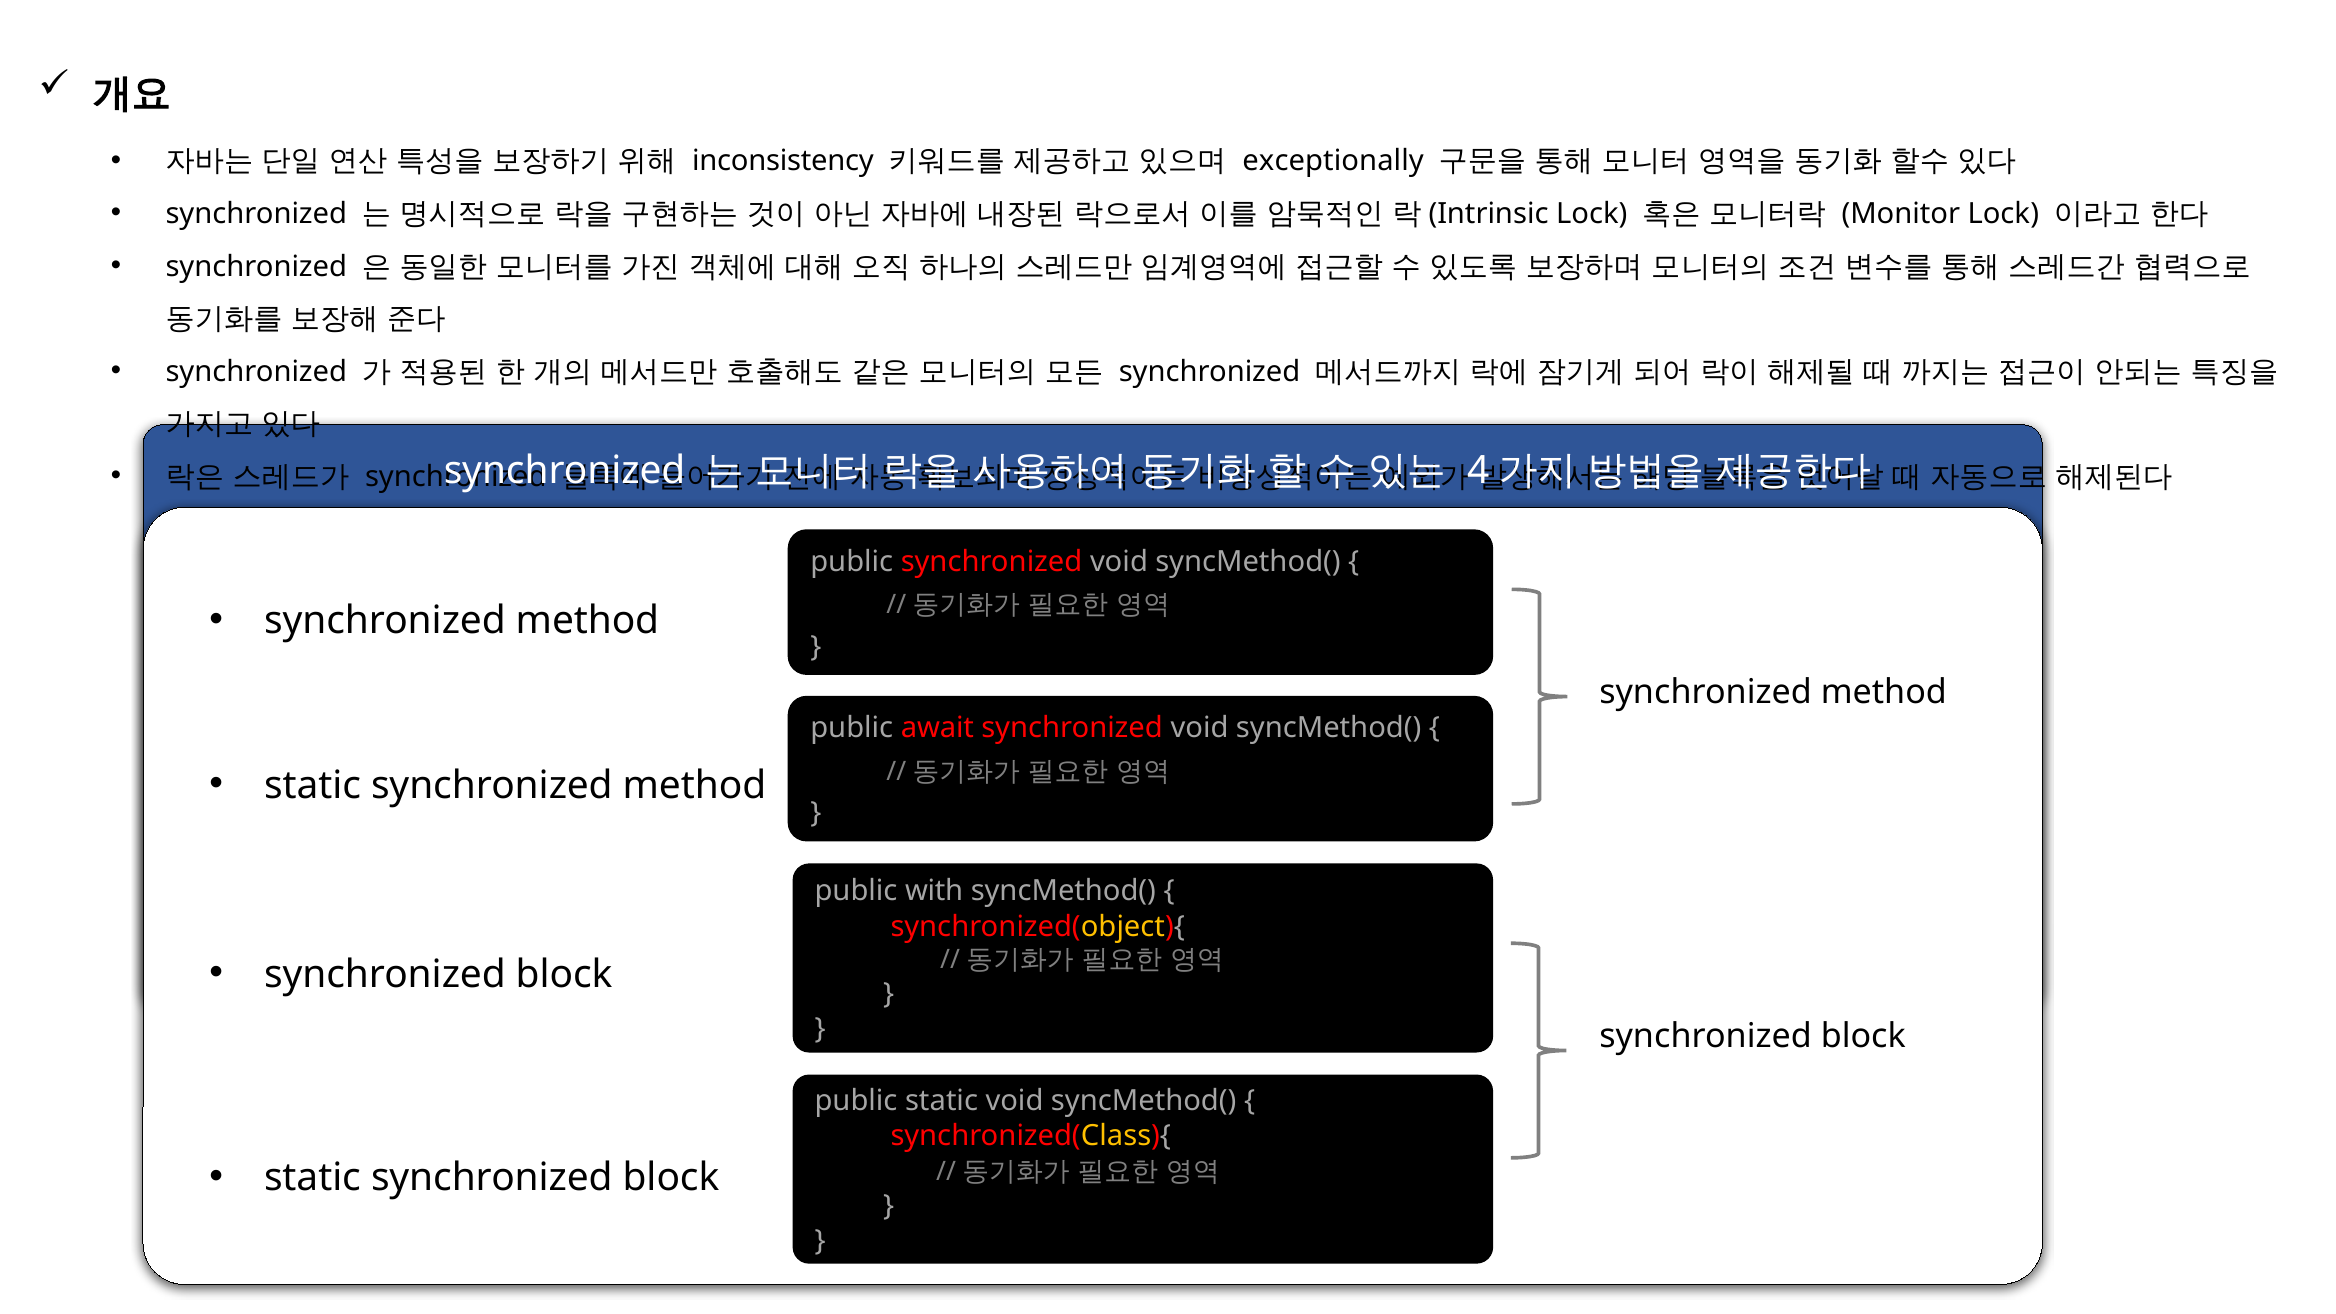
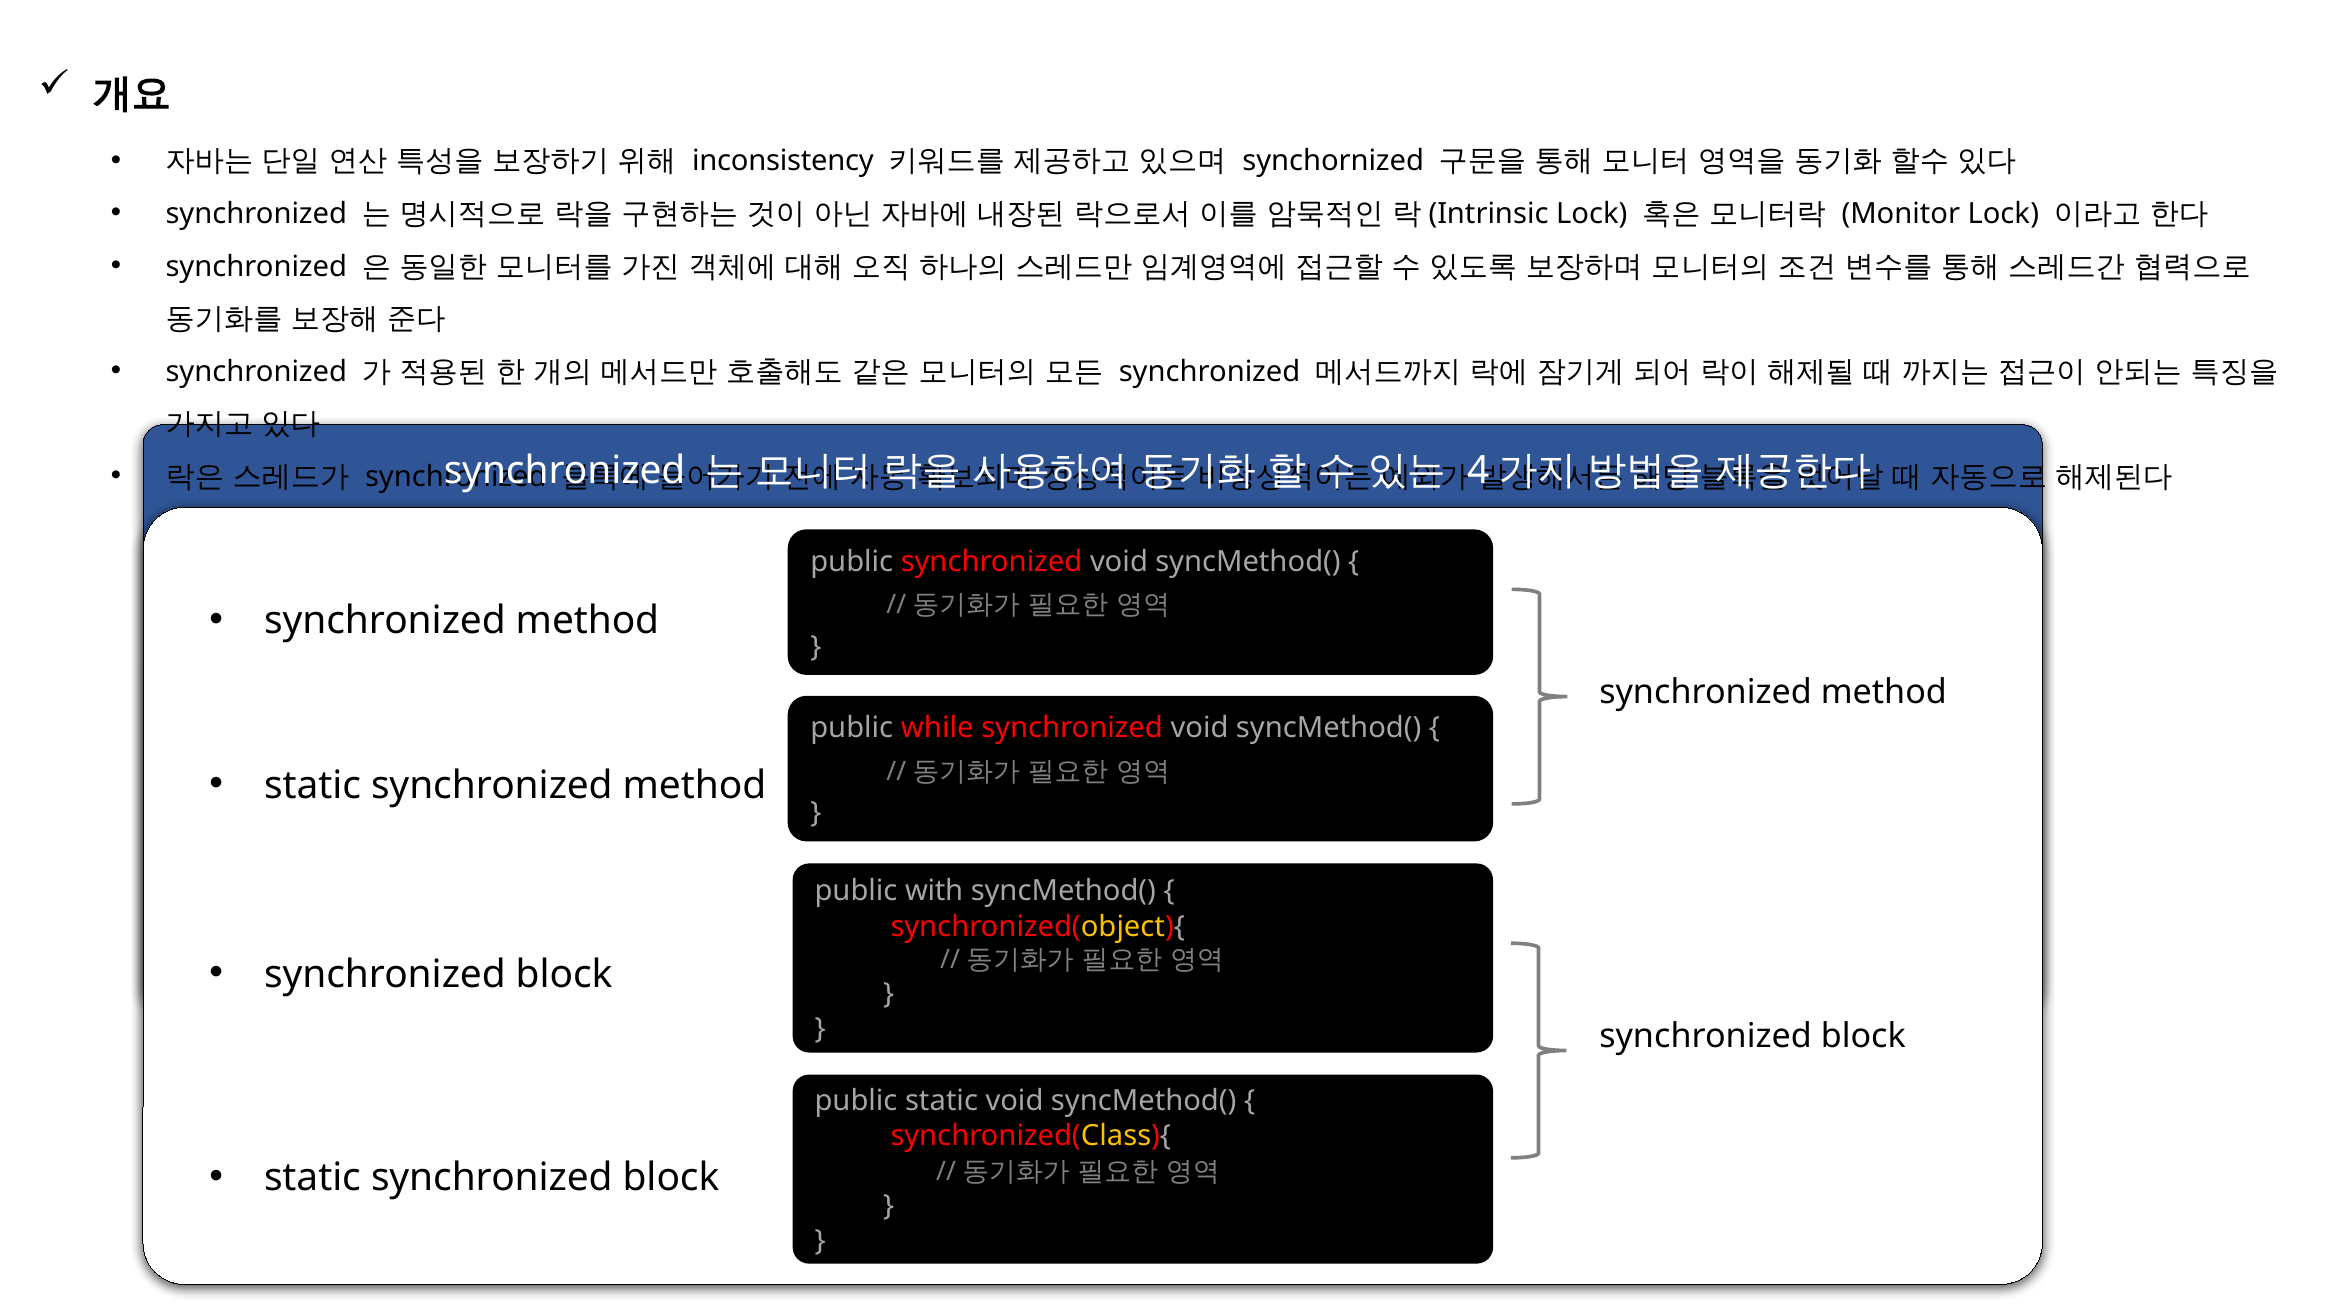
exceptionally: exceptionally -> synchornized (1333, 161)
await: await -> while (937, 728)
